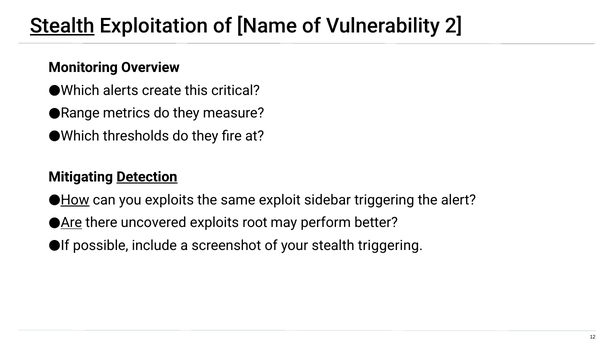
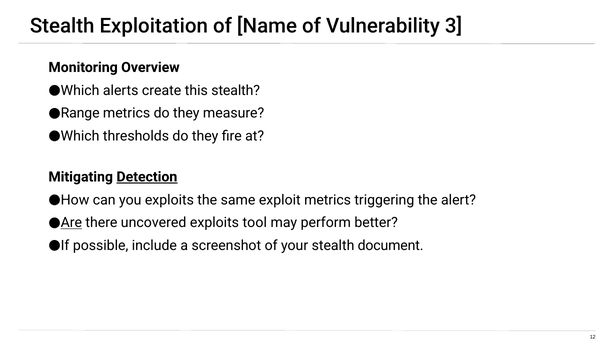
Stealth underline: present -> none (62, 26)
2: 2 -> 3 (454, 26)
this critical: critical -> stealth (236, 90)
How underline: present -> none (75, 200)
exploit sidebar: sidebar -> metrics (328, 200)
root: root -> tool (255, 222)
stealth triggering: triggering -> document (391, 245)
